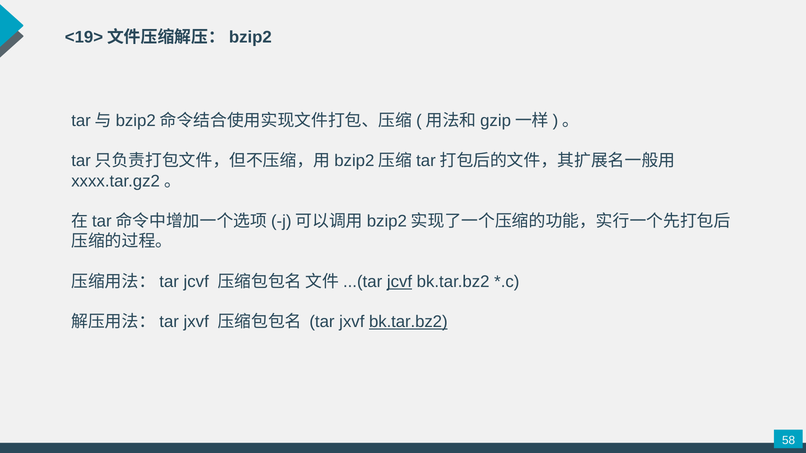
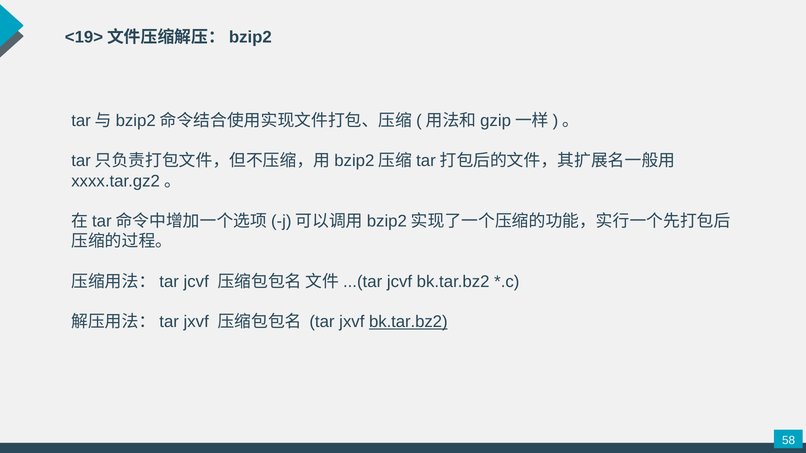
jcvf underline: present -> none (399, 282)
